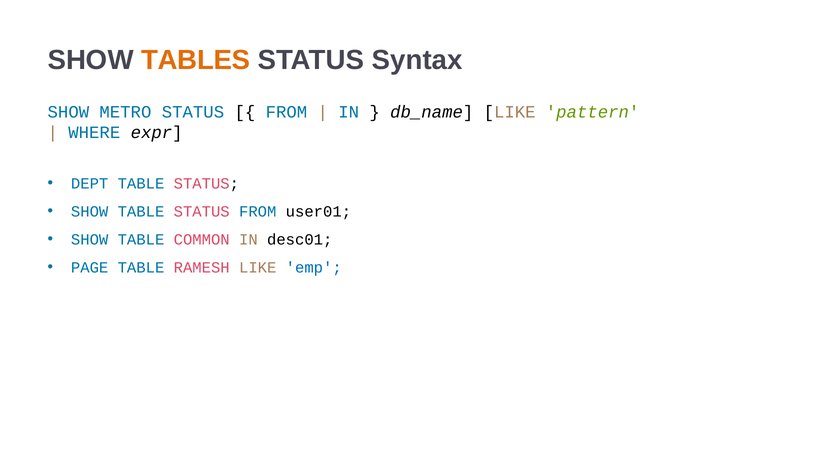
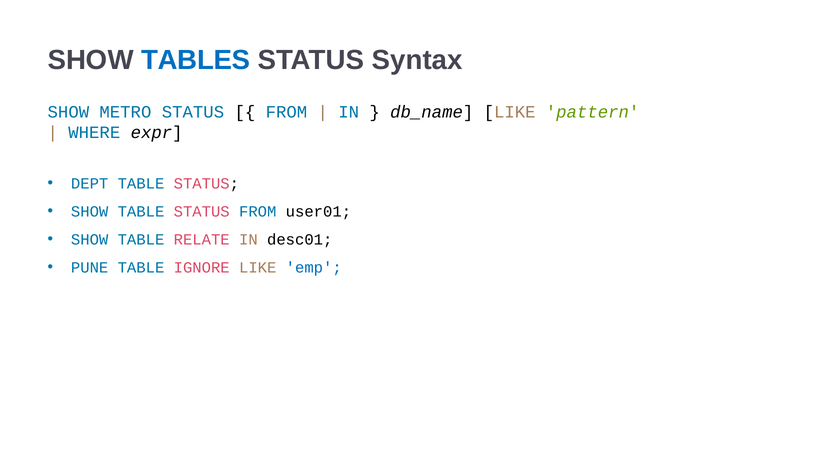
TABLES colour: orange -> blue (196, 60)
COMMON: COMMON -> RELATE (202, 240)
PAGE: PAGE -> PUNE (90, 268)
RAMESH: RAMESH -> IGNORE (202, 268)
